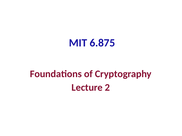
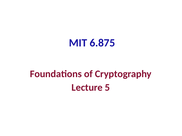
2: 2 -> 5 (107, 88)
